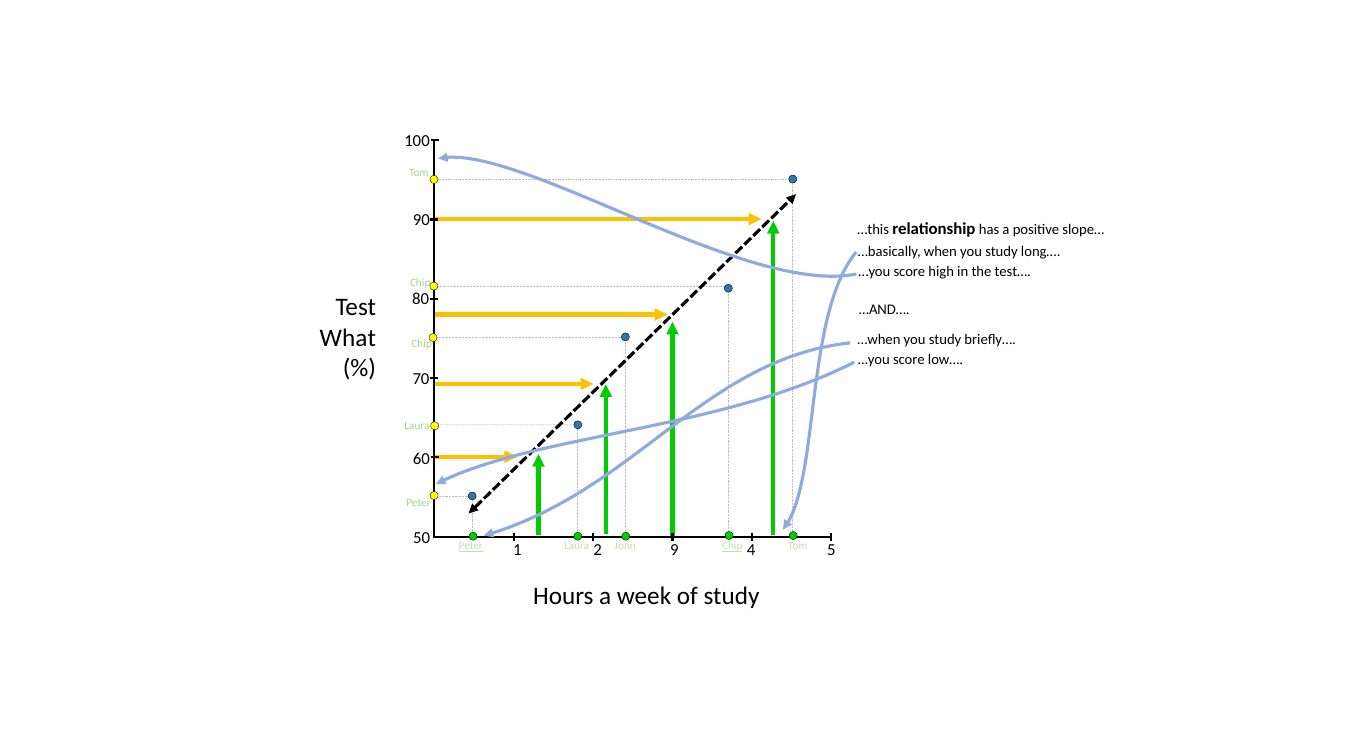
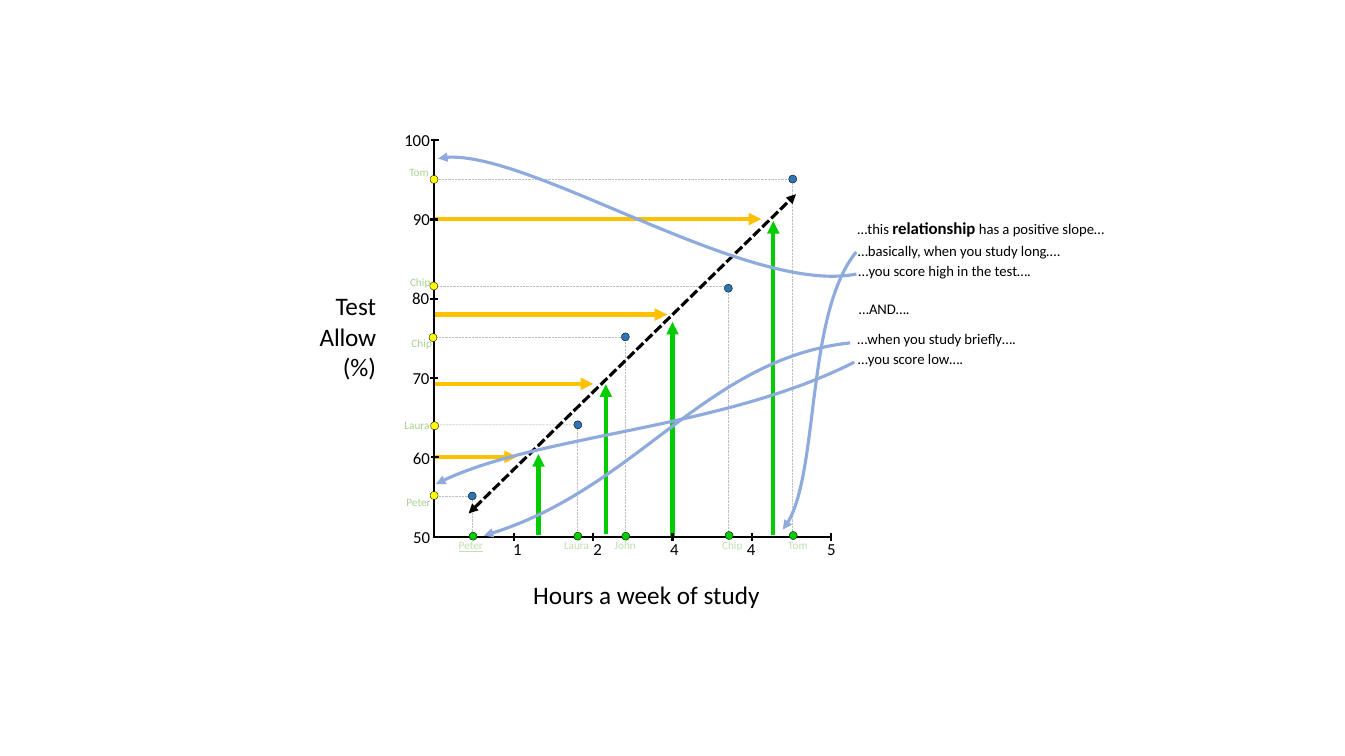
What: What -> Allow (348, 338)
Chip underline: present -> none (732, 547)
2 9: 9 -> 4 (674, 551)
